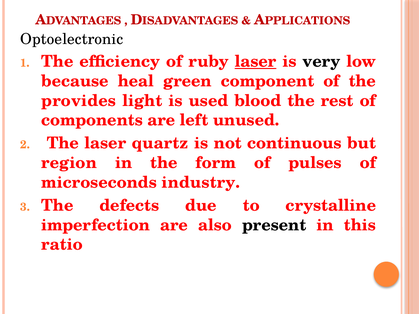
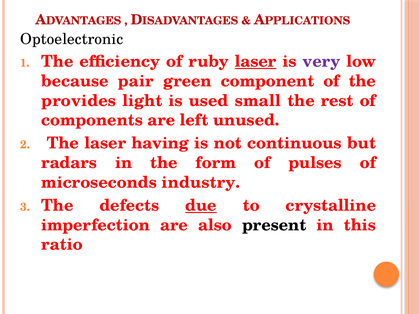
very colour: black -> purple (321, 62)
heal: heal -> pair (136, 81)
blood: blood -> small (258, 101)
quartz: quartz -> having (160, 143)
region: region -> radars (69, 163)
due underline: none -> present (201, 206)
